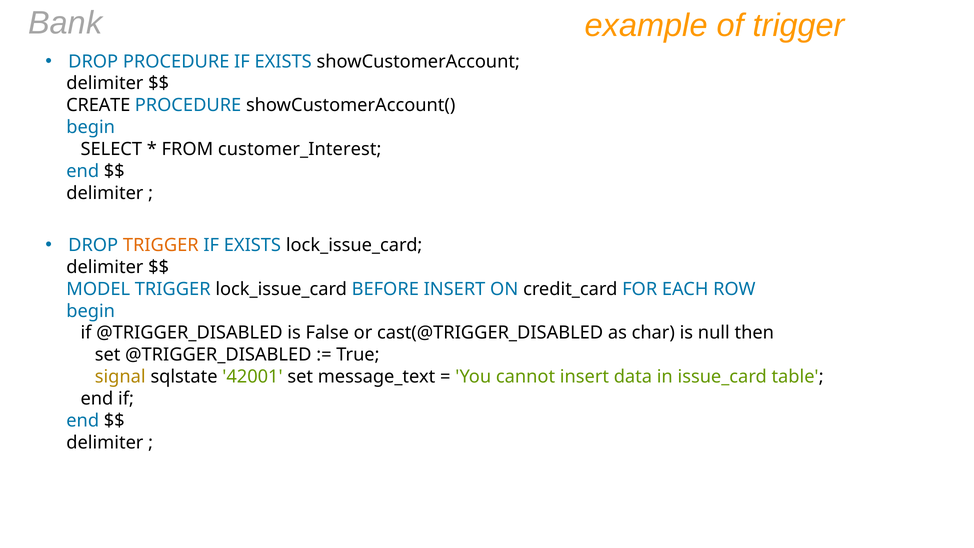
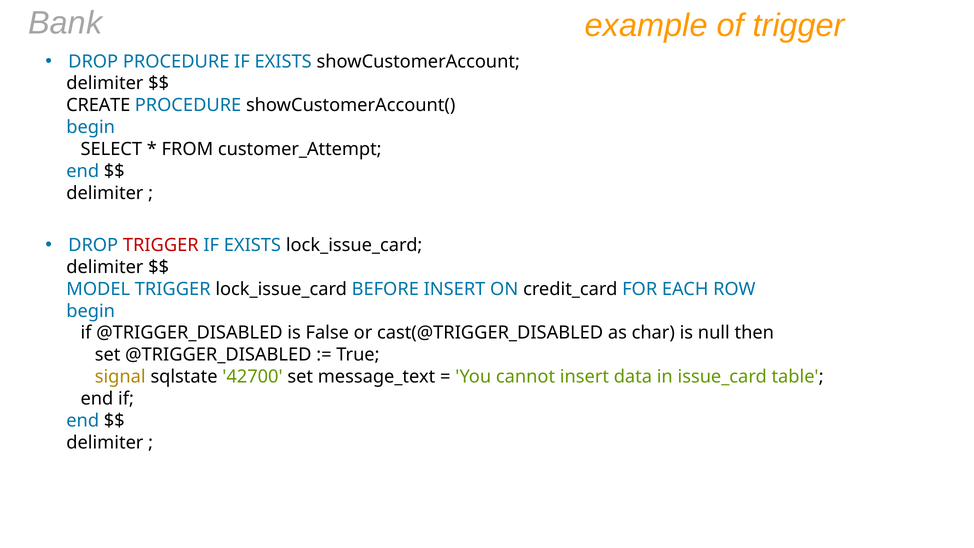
customer_Interest: customer_Interest -> customer_Attempt (300, 149)
TRIGGER colour: orange -> red (161, 245)
42001: 42001 -> 42700 (252, 377)
